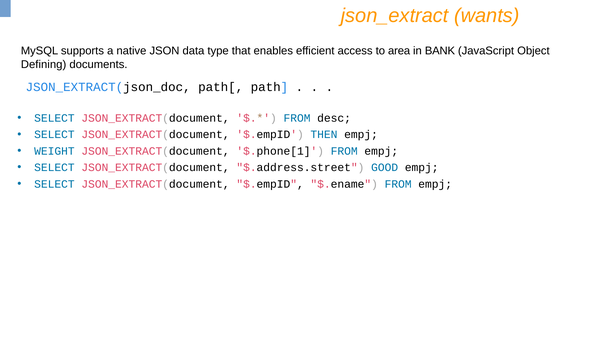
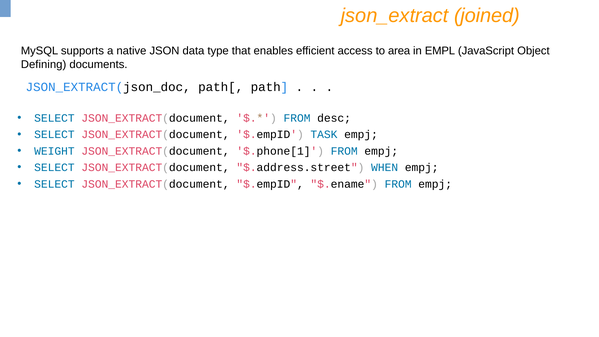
wants: wants -> joined (487, 16)
BANK: BANK -> EMPL (440, 51)
THEN: THEN -> TASK (324, 135)
GOOD: GOOD -> WHEN (385, 168)
